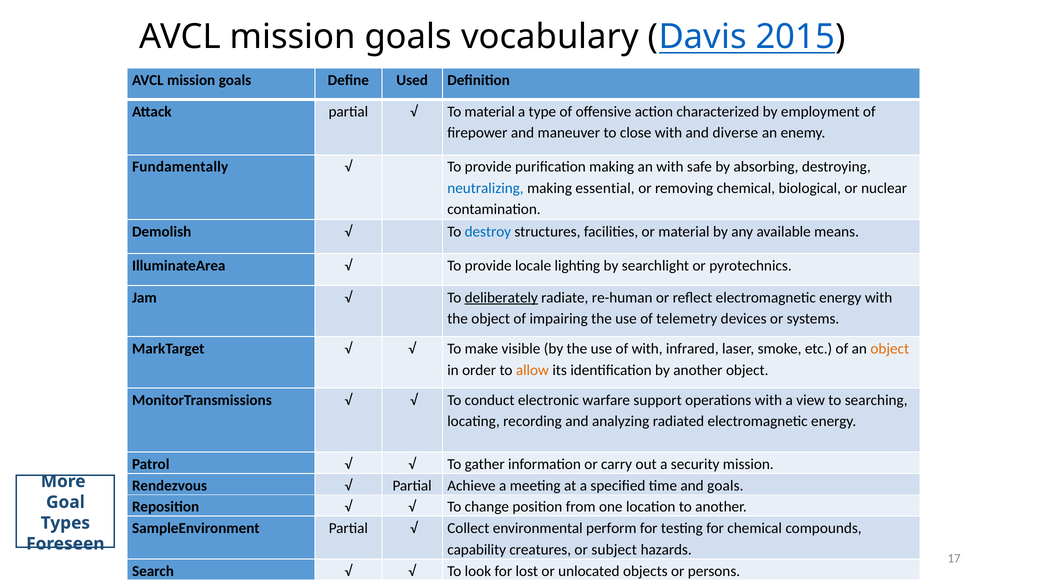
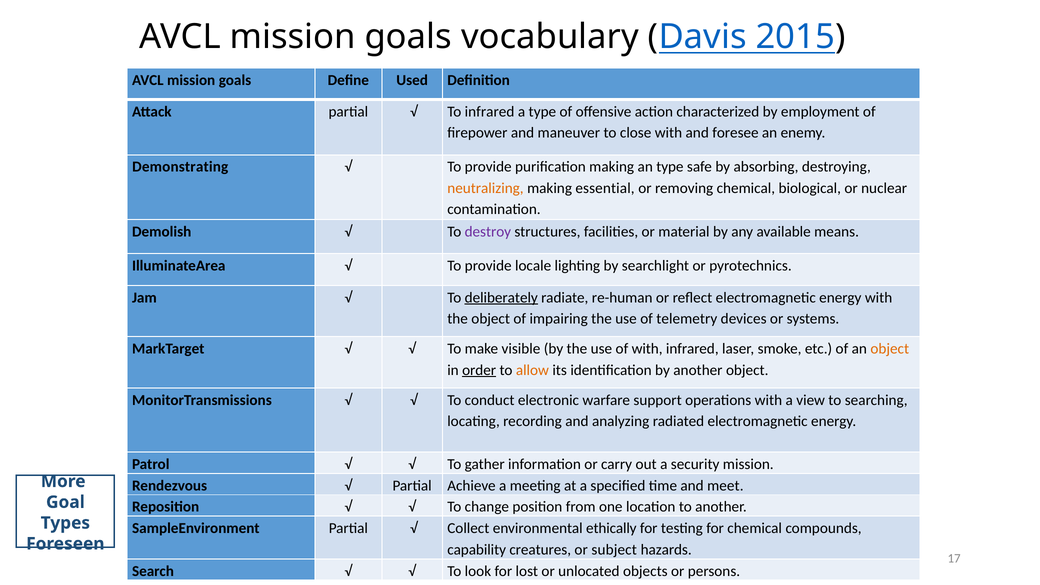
To material: material -> infrared (490, 112)
diverse: diverse -> foresee (735, 133)
Fundamentally: Fundamentally -> Demonstrating (180, 167)
an with: with -> type (670, 167)
neutralizing colour: blue -> orange (485, 188)
destroy colour: blue -> purple (488, 232)
order underline: none -> present (479, 370)
and goals: goals -> meet (725, 486)
perform: perform -> ethically (611, 528)
